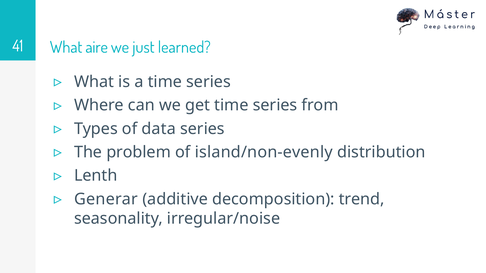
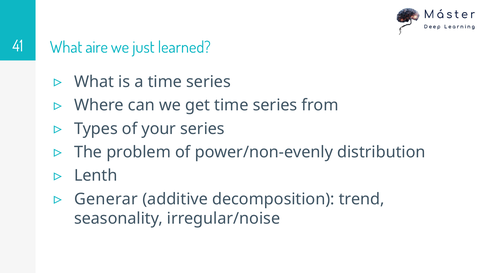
data: data -> your (159, 129)
island/non-evenly: island/non-evenly -> power/non-evenly (264, 152)
